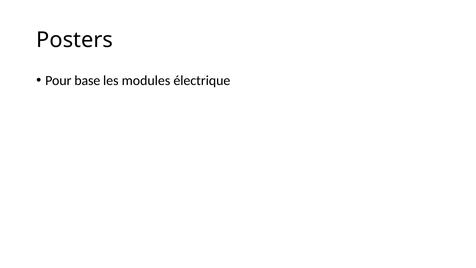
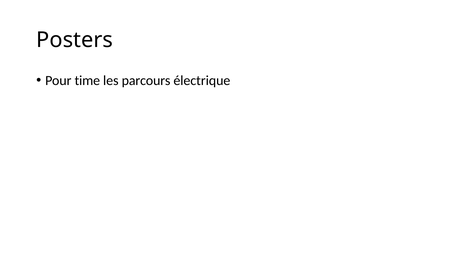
base: base -> time (87, 80)
modules: modules -> parcours (146, 80)
